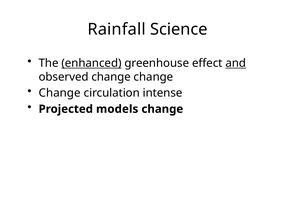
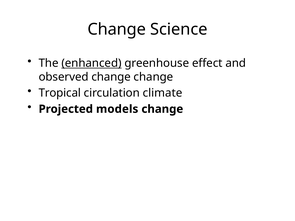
Rainfall: Rainfall -> Change (117, 29)
and underline: present -> none (236, 63)
Change: Change -> Tropical (60, 93)
intense: intense -> climate (163, 93)
